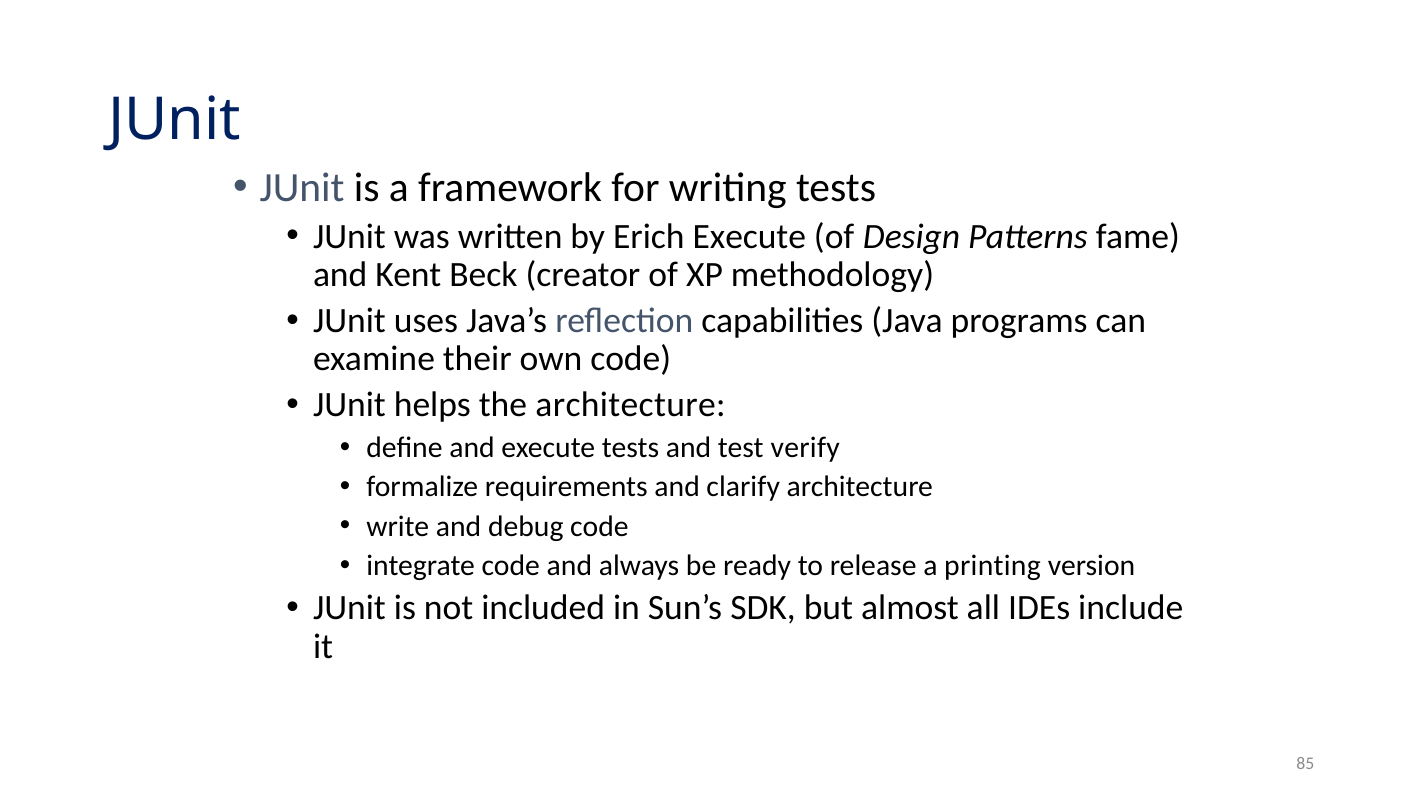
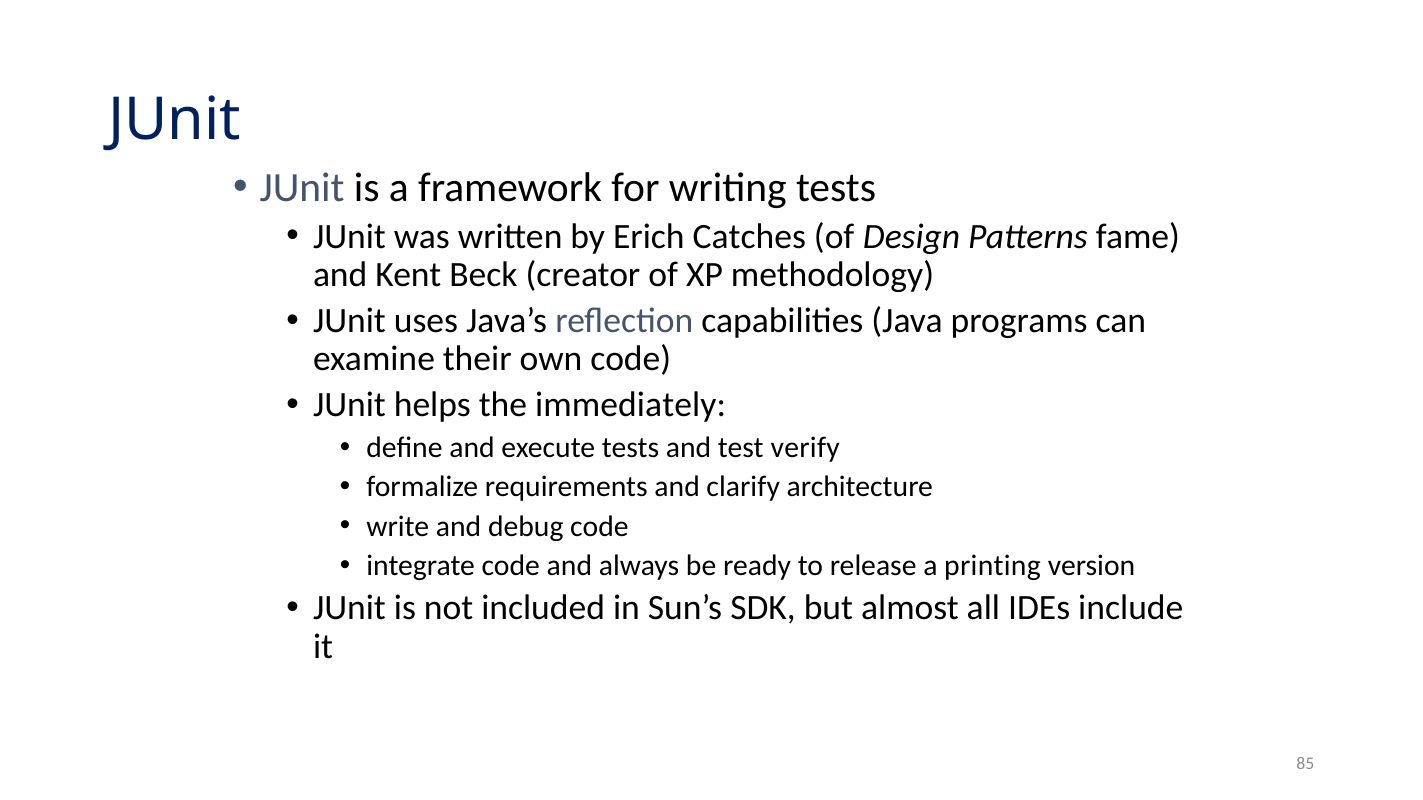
Erich Execute: Execute -> Catches (749, 237)
the architecture: architecture -> immediately (631, 405)
